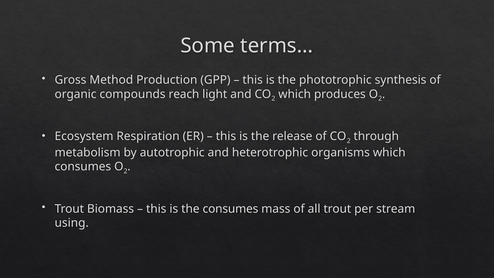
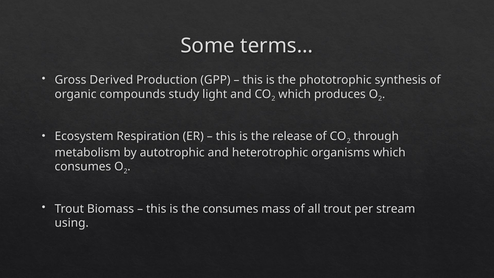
Method: Method -> Derived (111, 80)
reach: reach -> study (184, 94)
